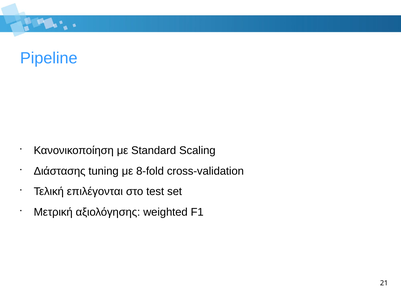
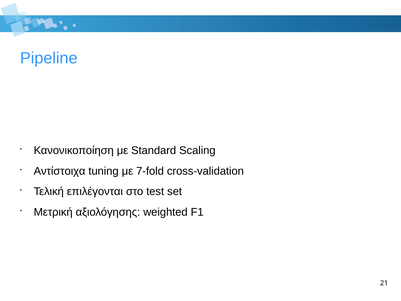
Διάστασης: Διάστασης -> Αντίστοιχα (60, 171)
8-fold: 8-fold -> 7-fold (150, 171)
